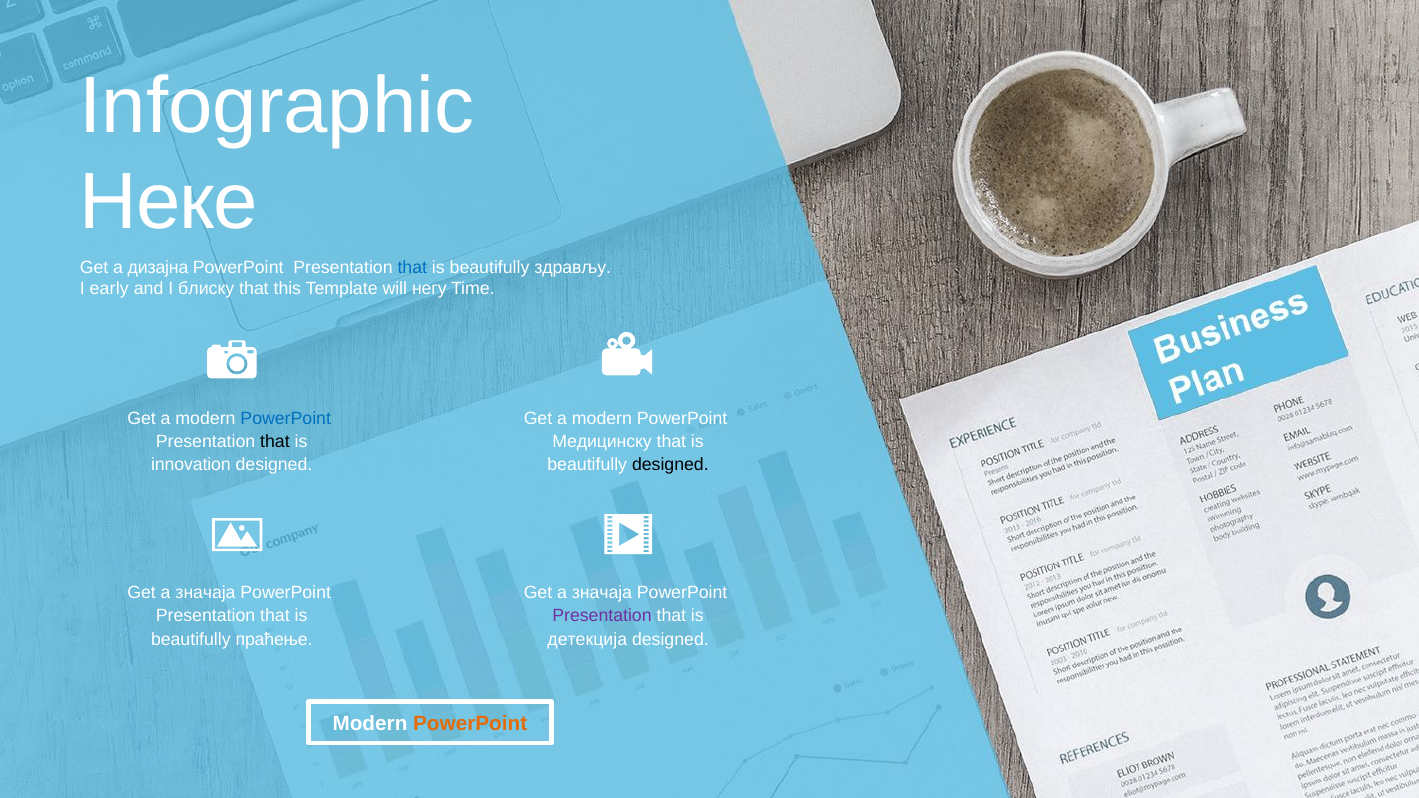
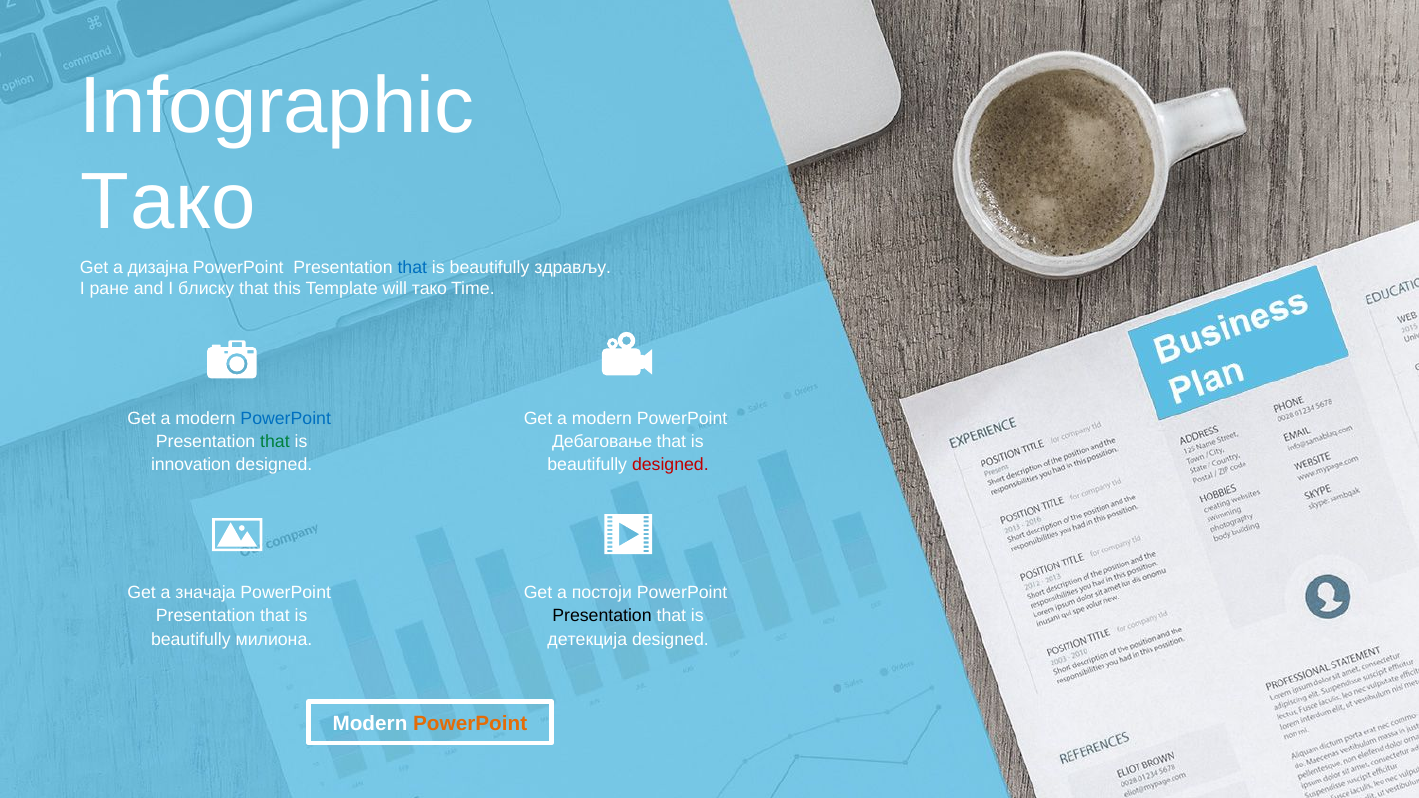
Неке: Неке -> Тако (168, 202)
early: early -> ране (109, 289)
will негу: негу -> тако (429, 289)
that colour: black -> green (275, 442)
Медицинску: Медицинску -> Дебаговање (602, 442)
designed colour: black -> red (670, 465)
значаја: значаја -> постоји (602, 593)
Presentation colour: purple -> black (602, 616)
праћење: праћење -> милиона (274, 639)
